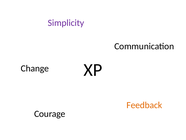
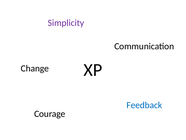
Feedback colour: orange -> blue (144, 105)
